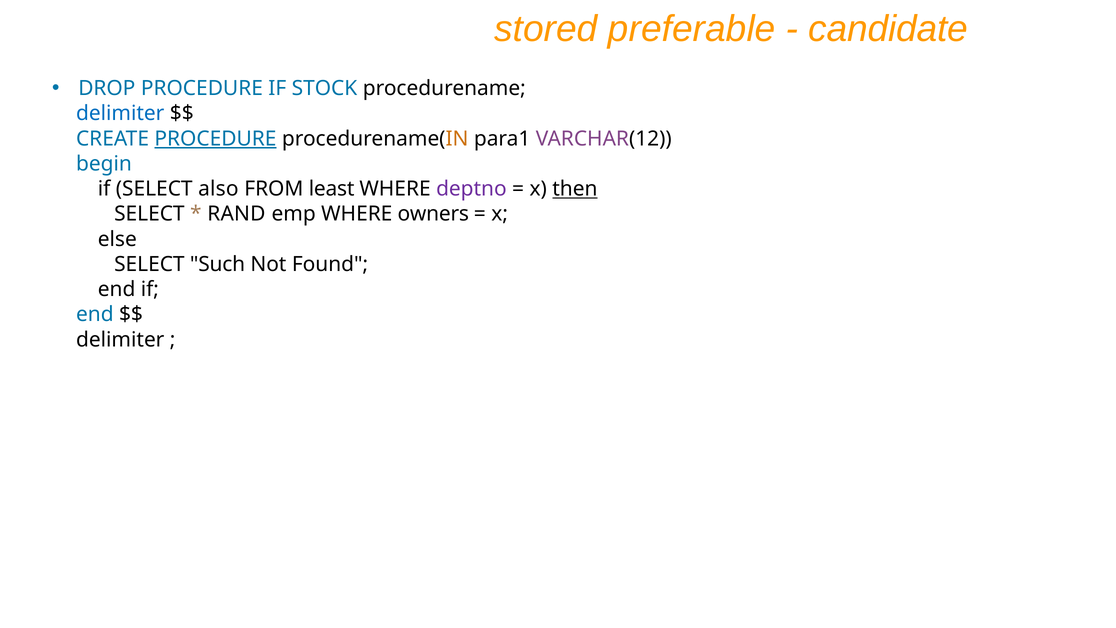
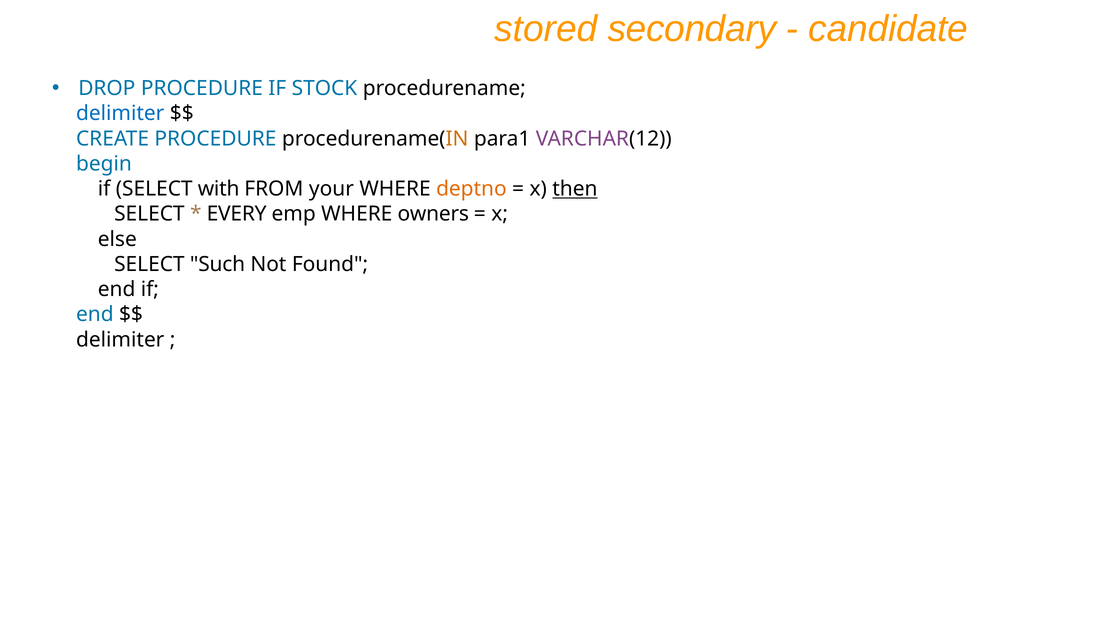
preferable: preferable -> secondary (692, 29)
PROCEDURE underline: present -> none (215, 139)
also: also -> with (219, 189)
least: least -> your (331, 189)
deptno colour: purple -> orange (471, 189)
RAND: RAND -> EVERY (237, 214)
